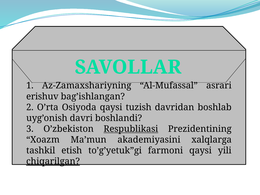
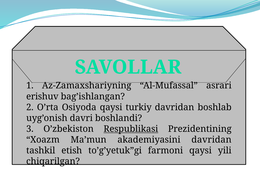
tuzish: tuzish -> turkiy (139, 107)
akademiyasini xalqlarga: xalqlarga -> davridan (211, 140)
chiqarilgan underline: present -> none (53, 161)
